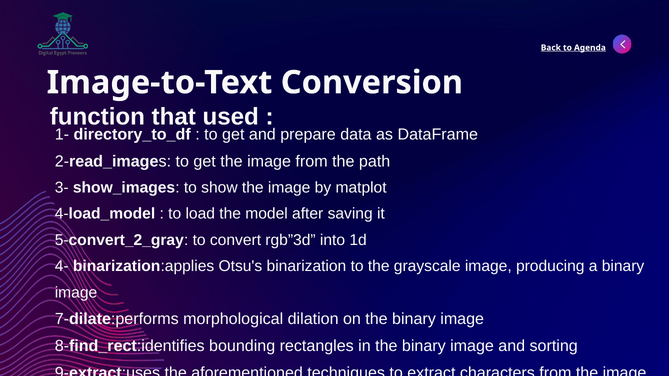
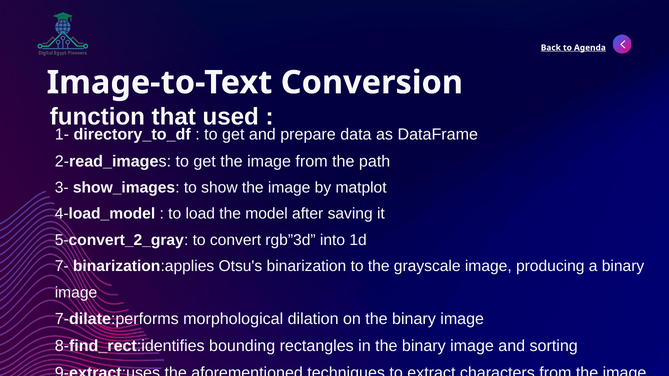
4-: 4- -> 7- (62, 266)
